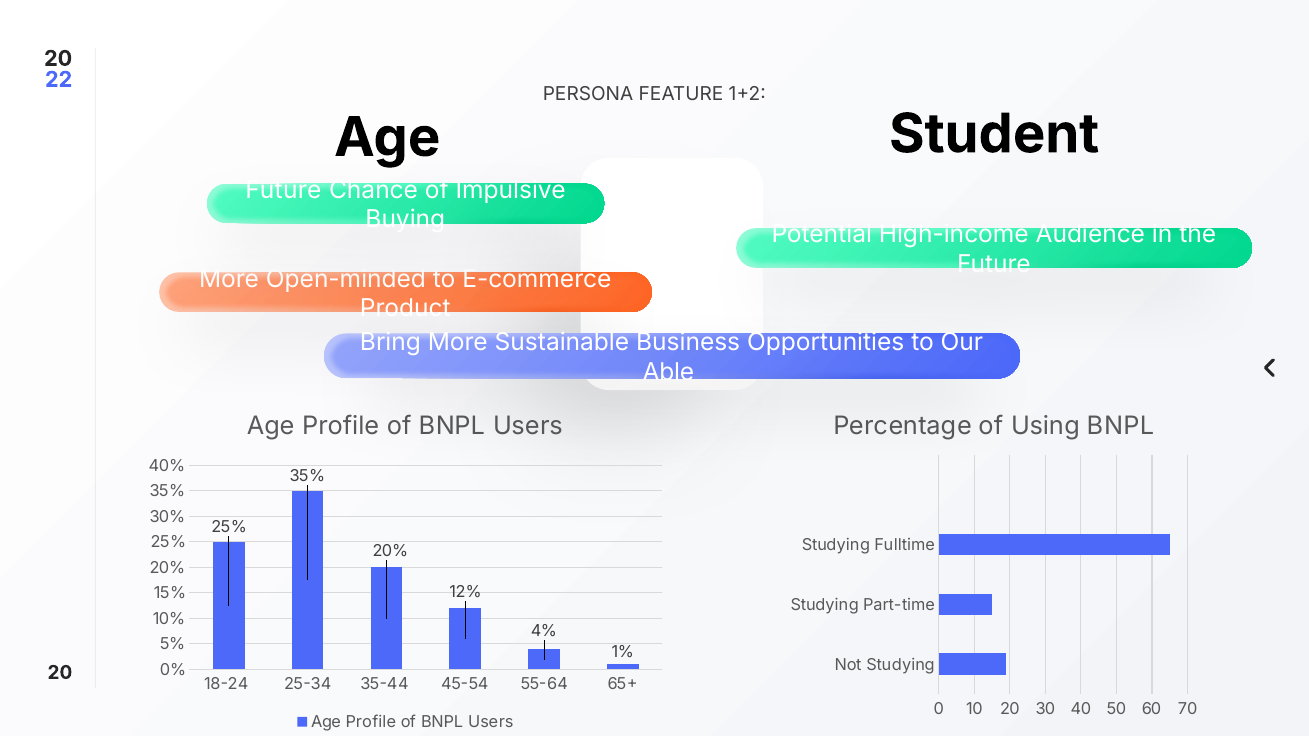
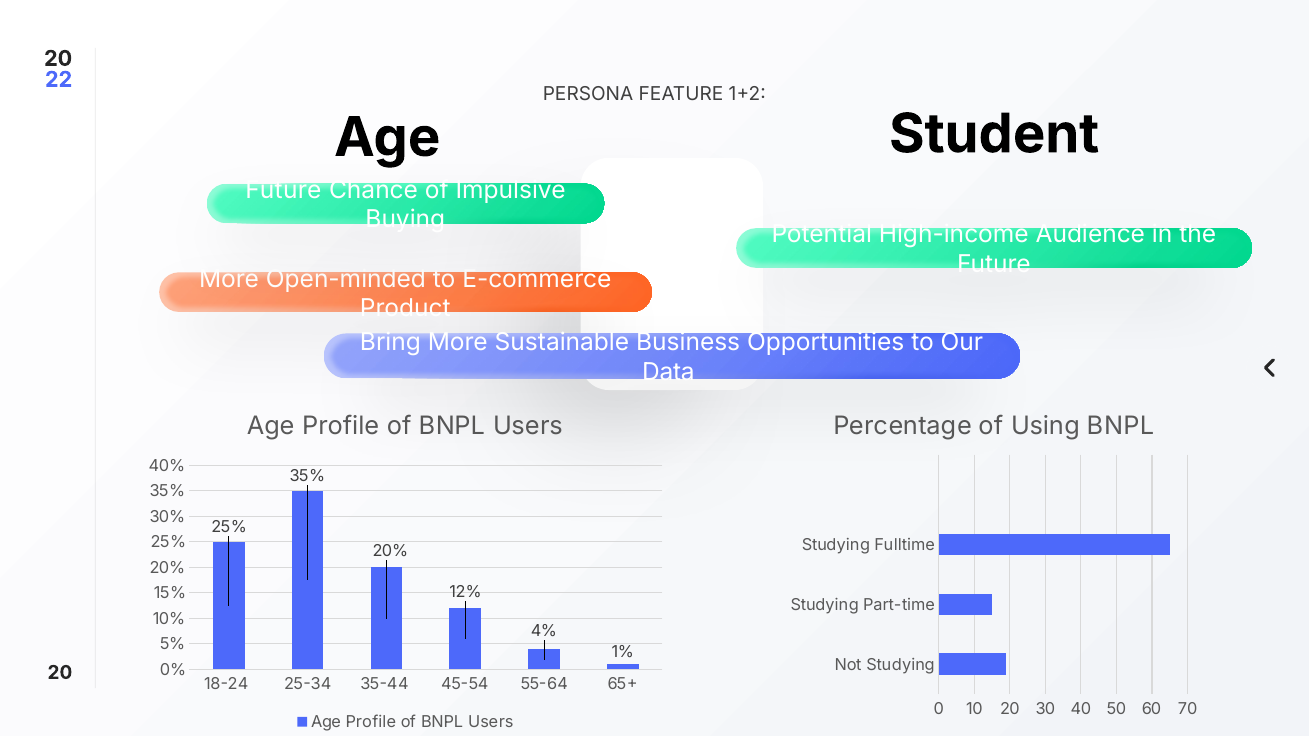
Able: Able -> Data (668, 372)
